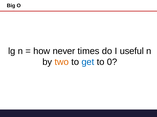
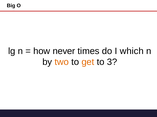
useful: useful -> which (132, 51)
get colour: blue -> orange (88, 62)
0: 0 -> 3 (112, 62)
